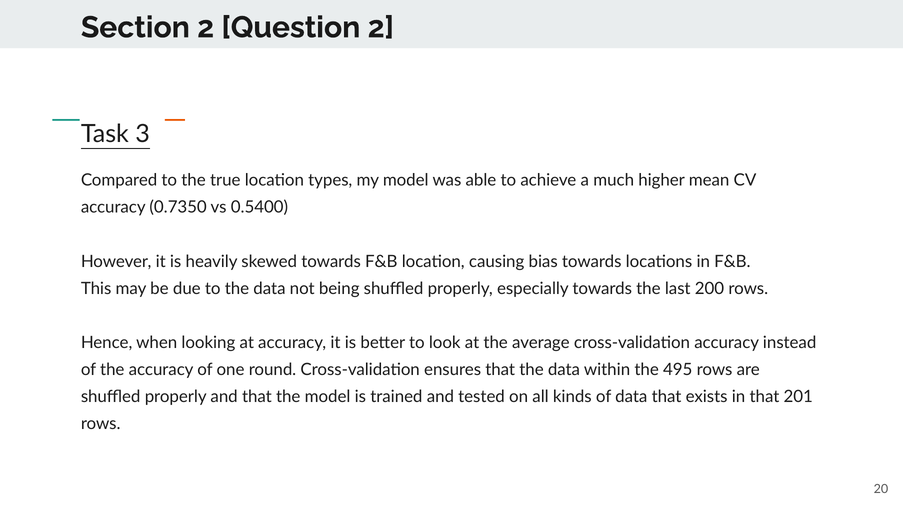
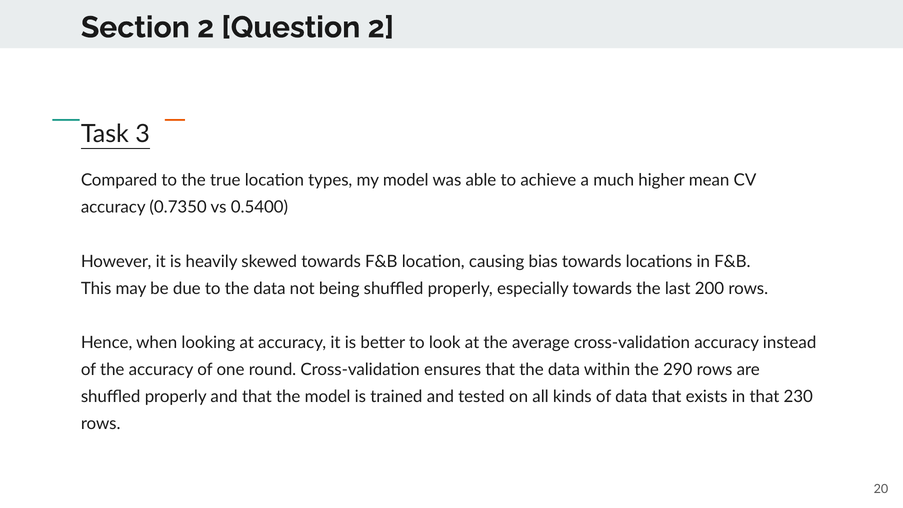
495: 495 -> 290 (678, 369)
201: 201 -> 230 (798, 396)
